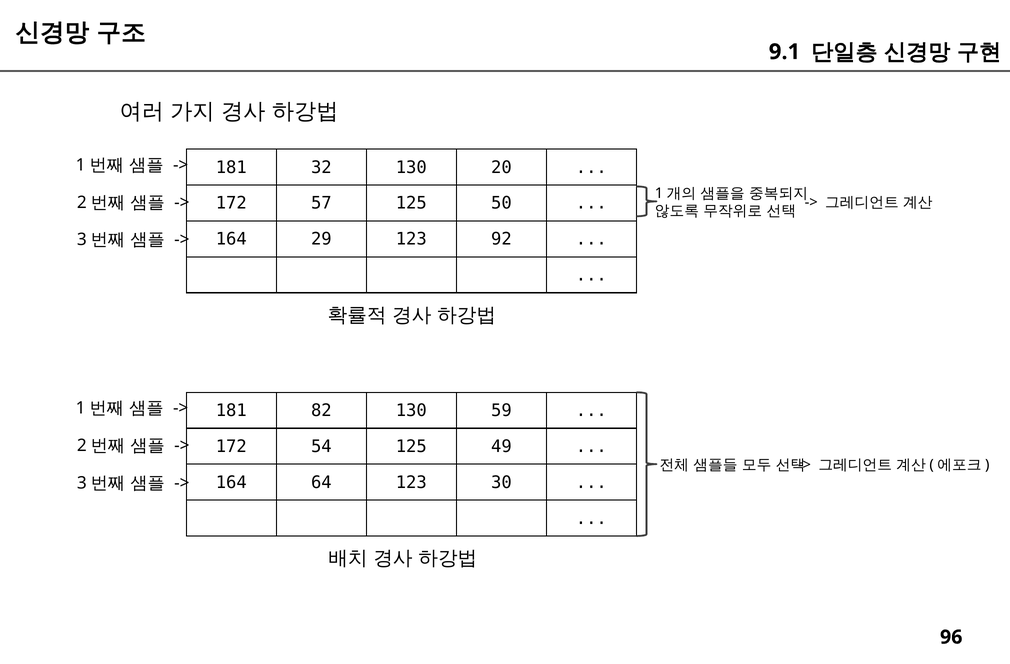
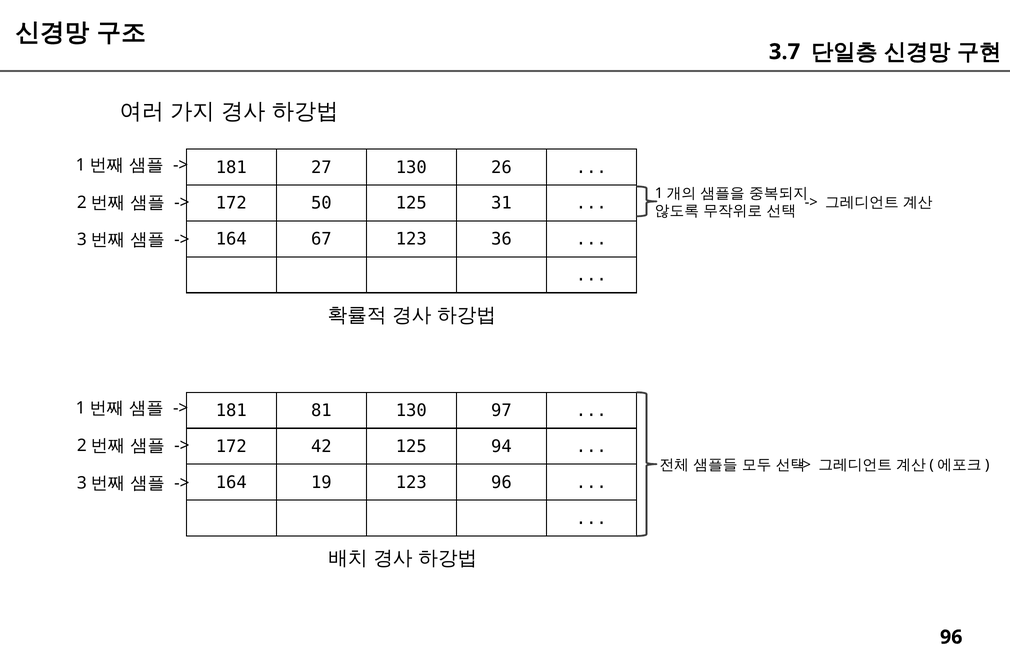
9.1: 9.1 -> 3.7 (785, 52)
32: 32 -> 27 (321, 167)
20: 20 -> 26 (501, 167)
57: 57 -> 50 (321, 203)
50: 50 -> 31 (501, 203)
29: 29 -> 67 (321, 239)
92: 92 -> 36 (501, 239)
82: 82 -> 81 (321, 410)
59: 59 -> 97 (501, 410)
54: 54 -> 42 (321, 446)
49: 49 -> 94 (501, 446)
64: 64 -> 19 (321, 482)
123 30: 30 -> 96 (501, 482)
